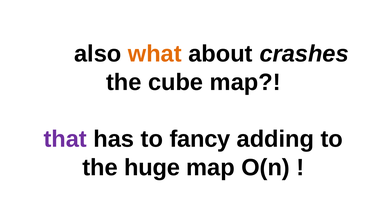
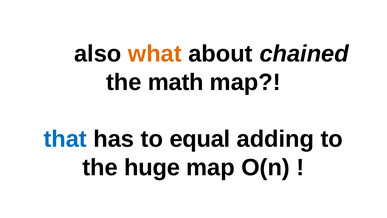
crashes: crashes -> chained (304, 54)
cube: cube -> math (176, 82)
that colour: purple -> blue (65, 139)
fancy: fancy -> equal (200, 139)
